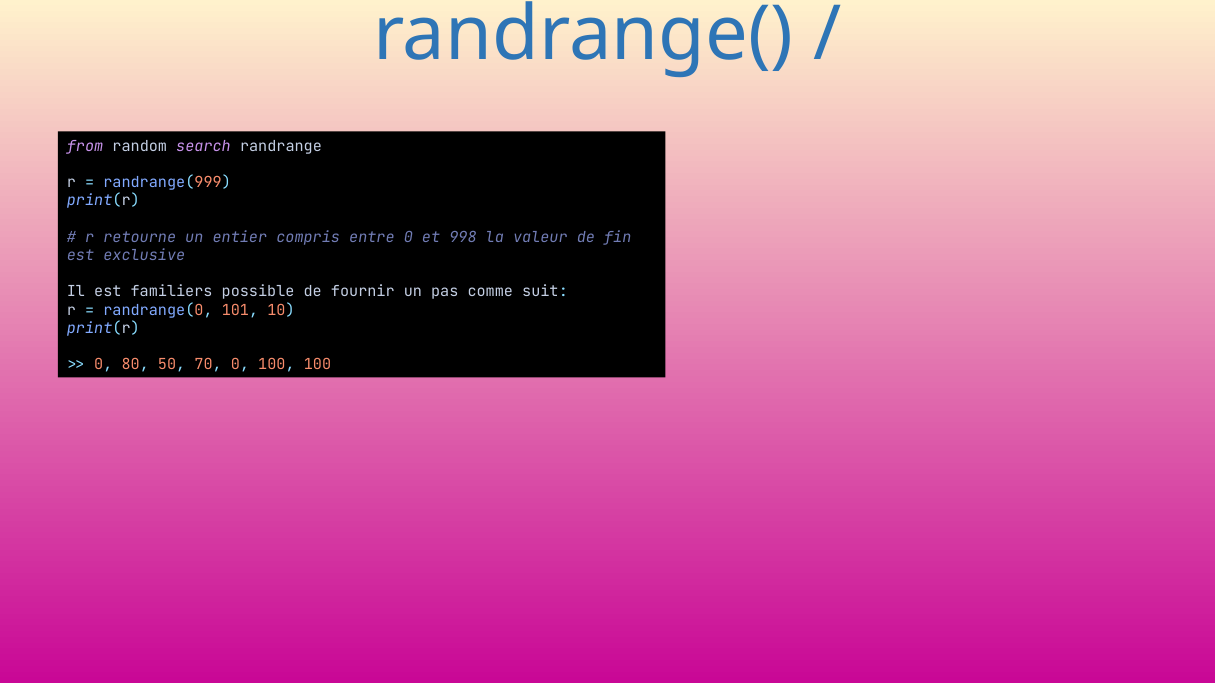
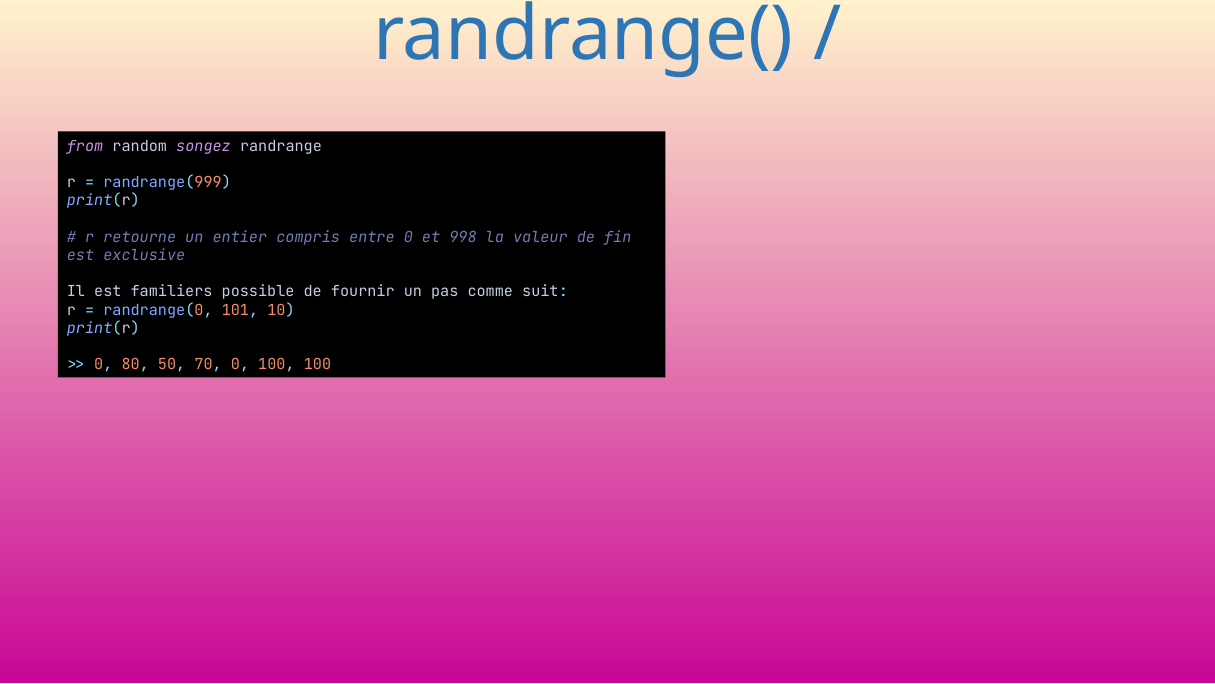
search: search -> songez (204, 146)
